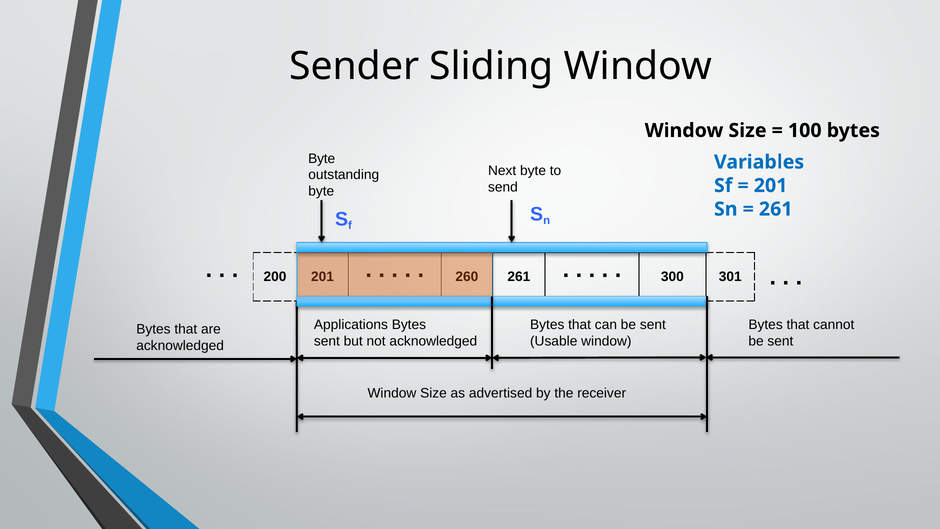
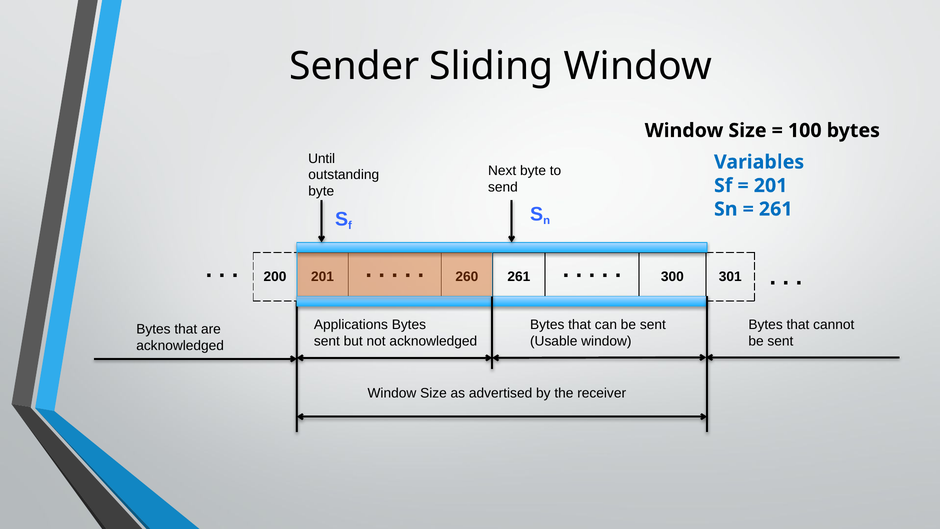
Byte: Byte -> Until (322, 158)
